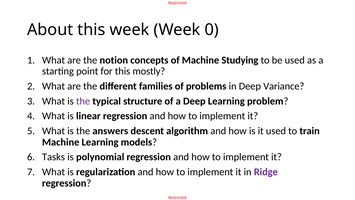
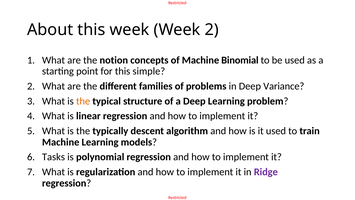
Week 0: 0 -> 2 (212, 30)
Studying: Studying -> Binomial (240, 60)
mostly: mostly -> simple (149, 71)
the colour: purple -> orange (83, 101)
answers: answers -> typically (110, 131)
